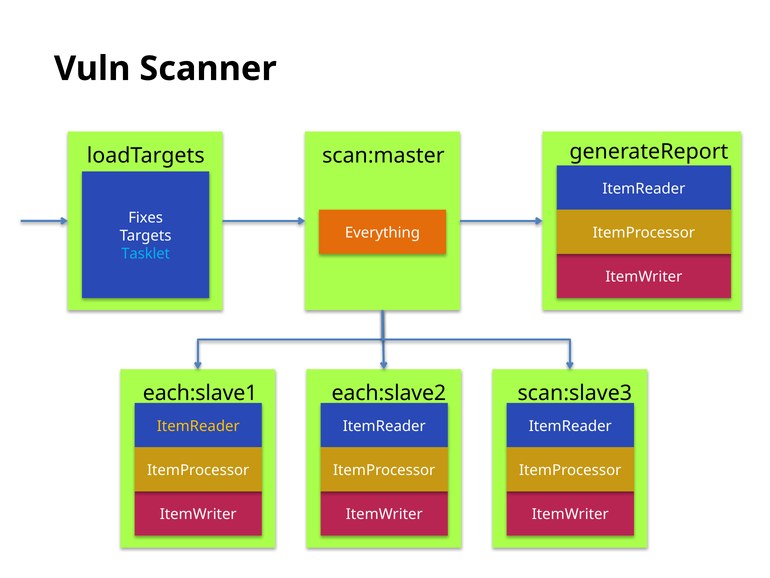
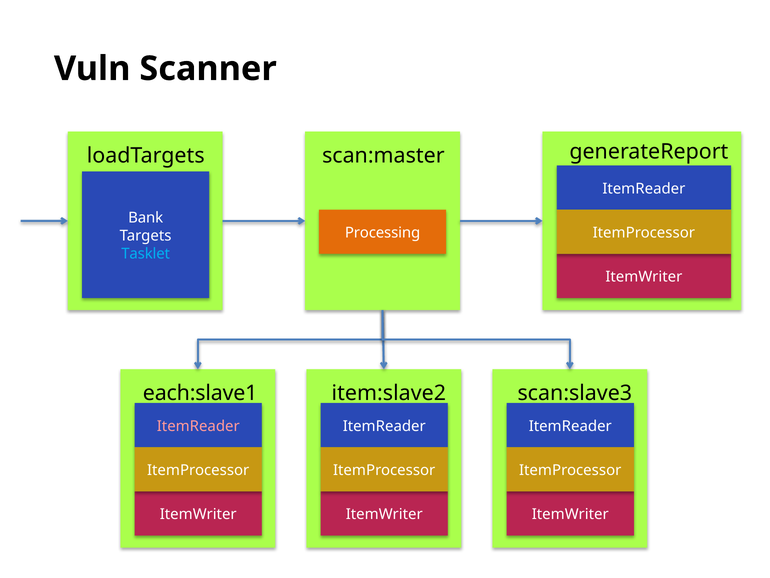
Fixes: Fixes -> Bank (146, 218)
Everything: Everything -> Processing (383, 233)
each:slave2: each:slave2 -> item:slave2 (389, 393)
ItemReader colour: yellow -> pink (198, 426)
